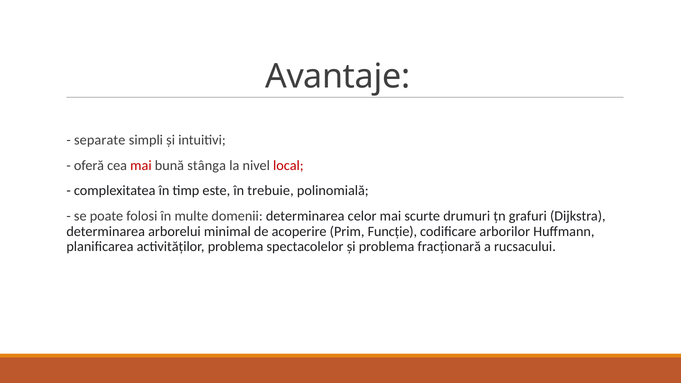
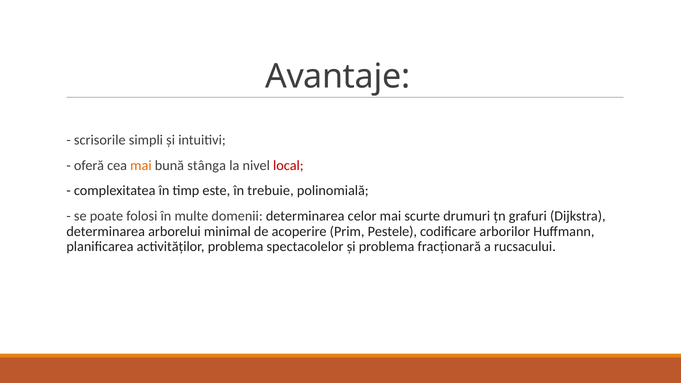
separate: separate -> scrisorile (100, 140)
mai colour: red -> orange (141, 166)
Funcție: Funcție -> Pestele (392, 231)
